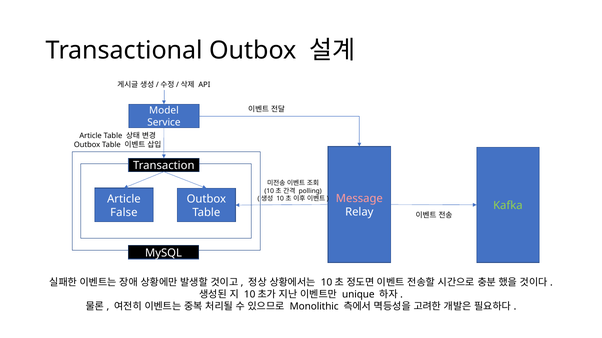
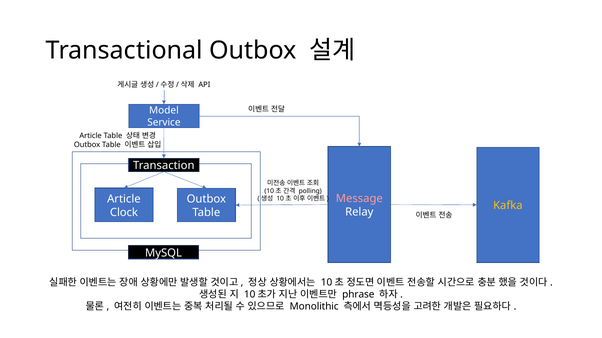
Kafka colour: light green -> yellow (508, 206)
False: False -> Clock (124, 213)
unique: unique -> phrase (358, 295)
